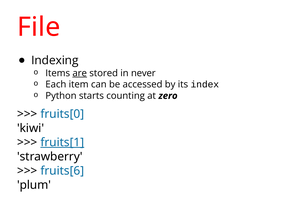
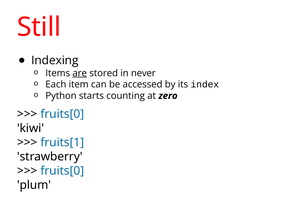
File: File -> Still (39, 27)
fruits[1 underline: present -> none (62, 142)
fruits[6: fruits[6 -> fruits[0 (62, 171)
